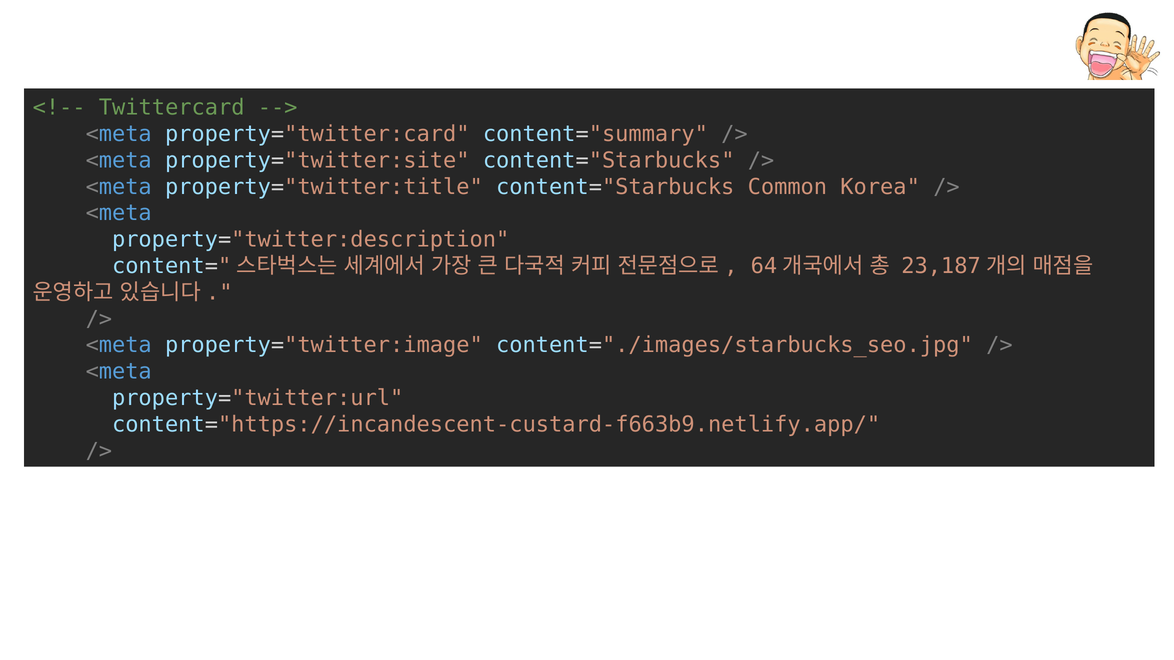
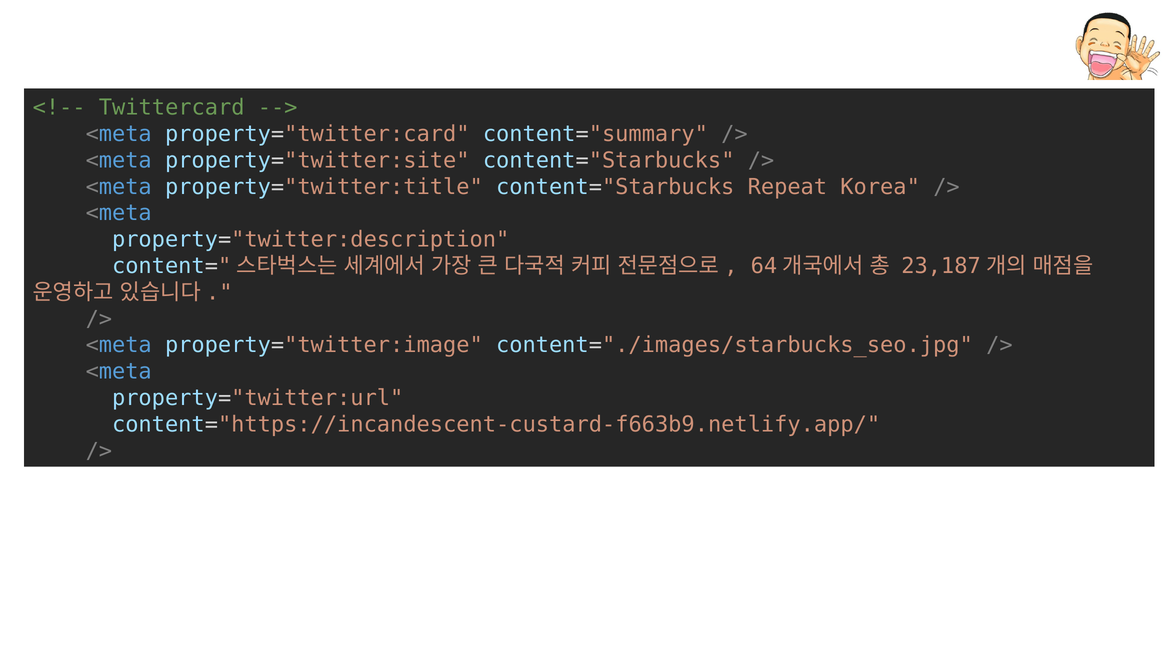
Common: Common -> Repeat (787, 187)
